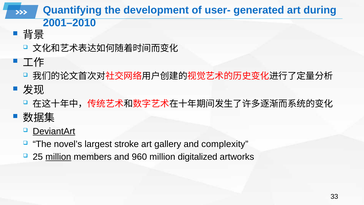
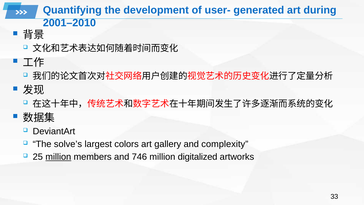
DeviantArt underline: present -> none (54, 131)
novel’s: novel’s -> solve’s (68, 144)
stroke: stroke -> colors (127, 144)
960: 960 -> 746 (139, 157)
